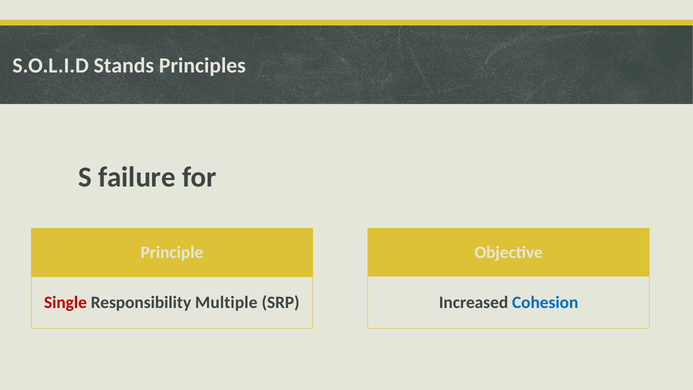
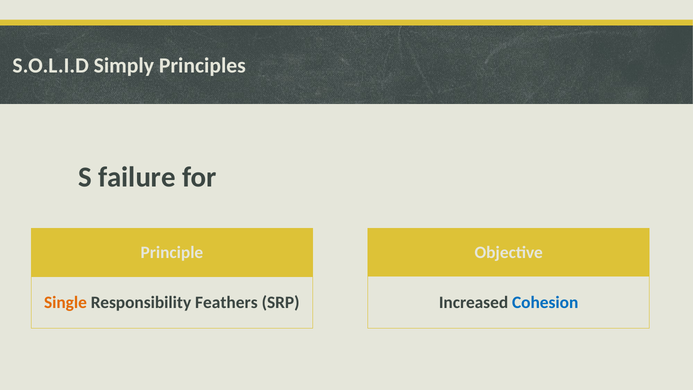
Stands: Stands -> Simply (124, 65)
Single colour: red -> orange (65, 302)
Multiple: Multiple -> Feathers (226, 302)
